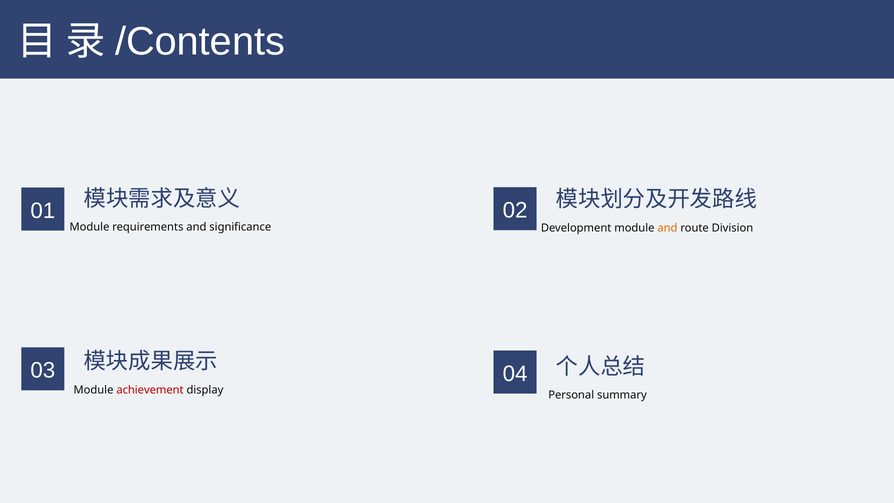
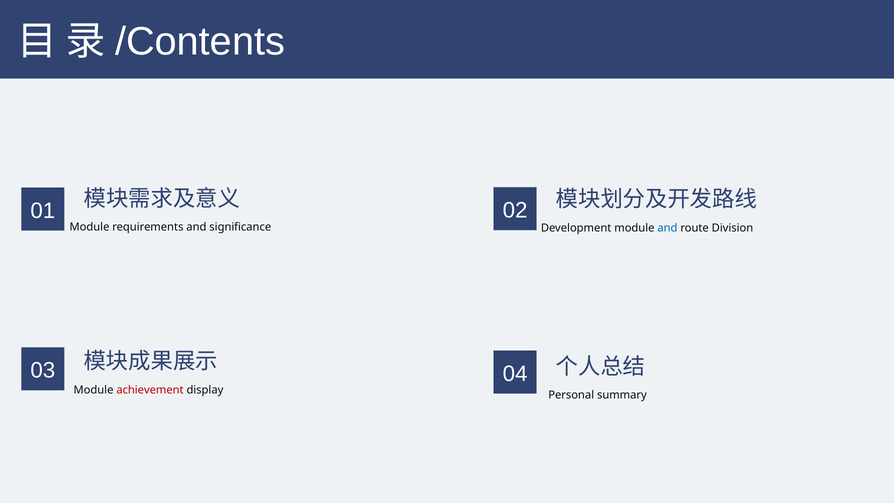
and colour: orange -> blue (667, 228)
